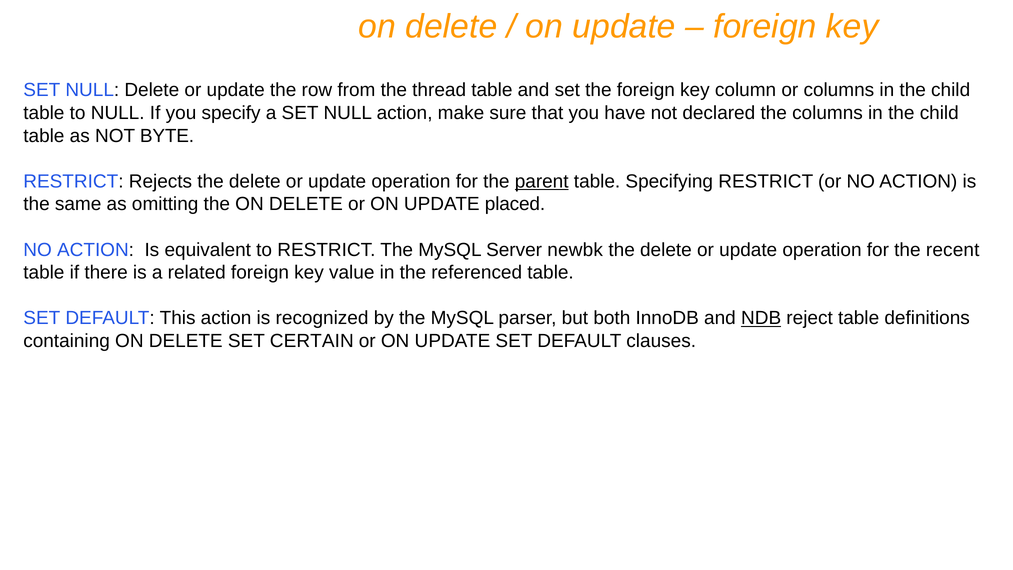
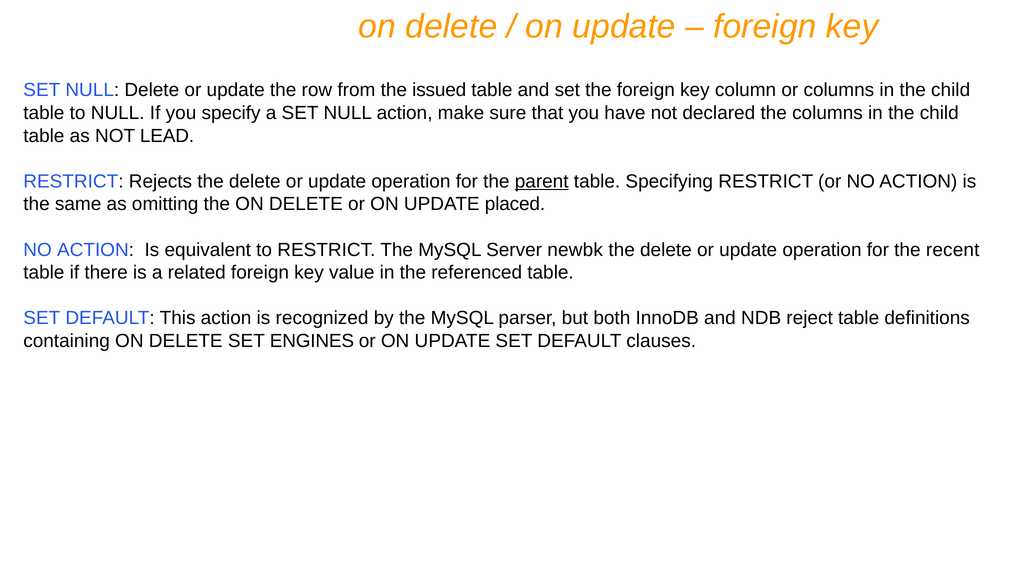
thread: thread -> issued (439, 90)
BYTE: BYTE -> LEAD (167, 136)
NDB underline: present -> none (761, 318)
CERTAIN: CERTAIN -> ENGINES (312, 341)
